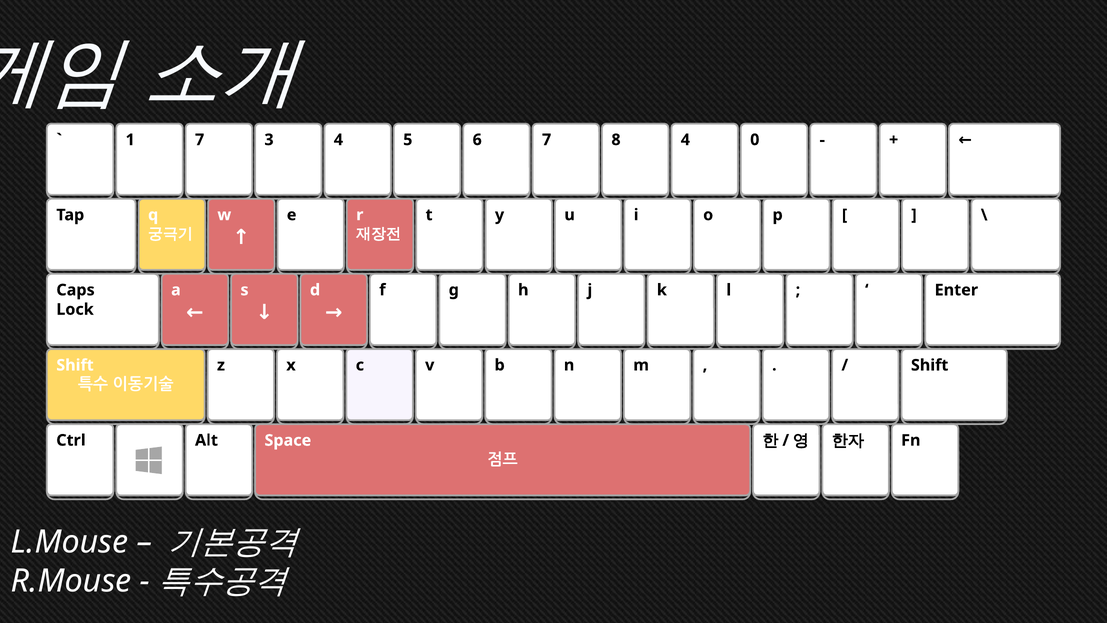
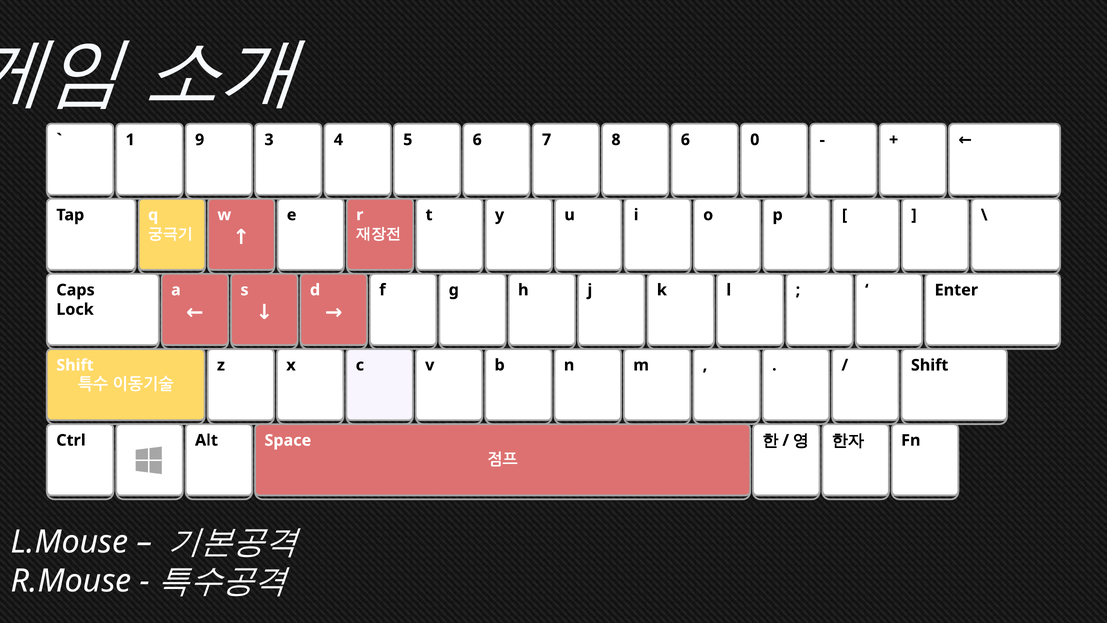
1 7: 7 -> 9 (200, 140)
8 4: 4 -> 6 (685, 140)
